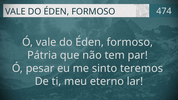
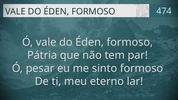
sinto teremos: teremos -> formoso (142, 68)
